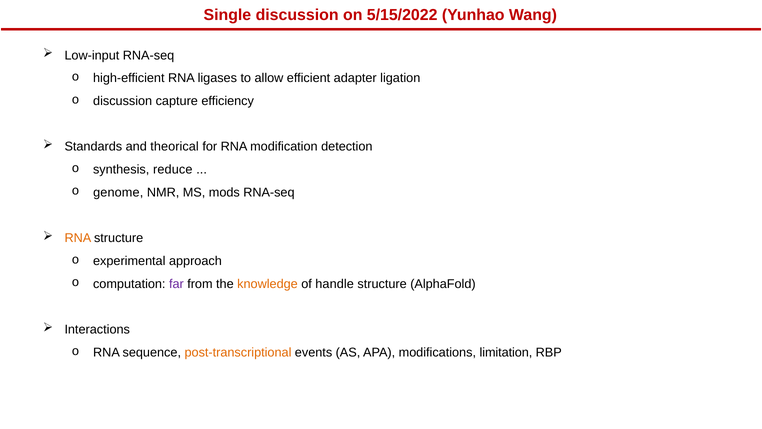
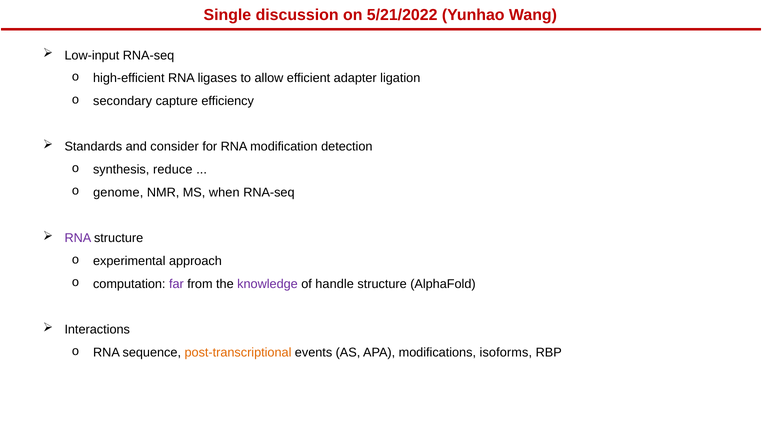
5/15/2022: 5/15/2022 -> 5/21/2022 (402, 15)
discussion: discussion -> secondary (123, 101)
theorical: theorical -> consider (175, 147)
mods: mods -> when (224, 192)
RNA colour: orange -> purple (78, 238)
knowledge colour: orange -> purple (267, 284)
limitation: limitation -> isoforms (506, 352)
